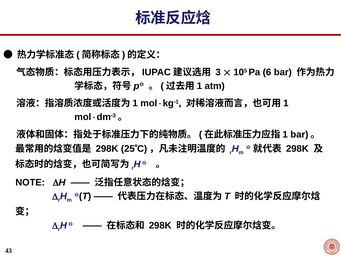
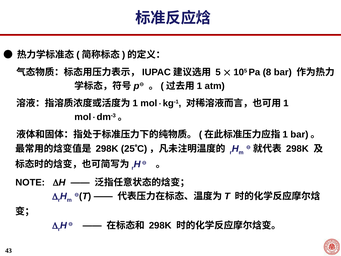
3: 3 -> 5 (218, 72)
6: 6 -> 8 (267, 72)
